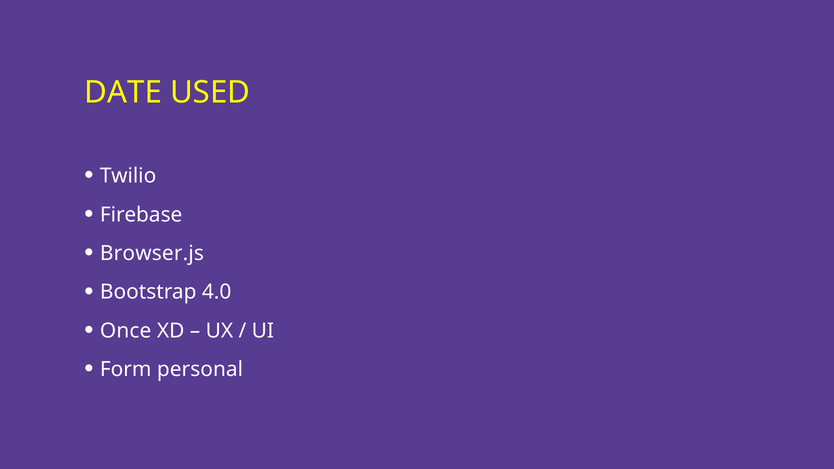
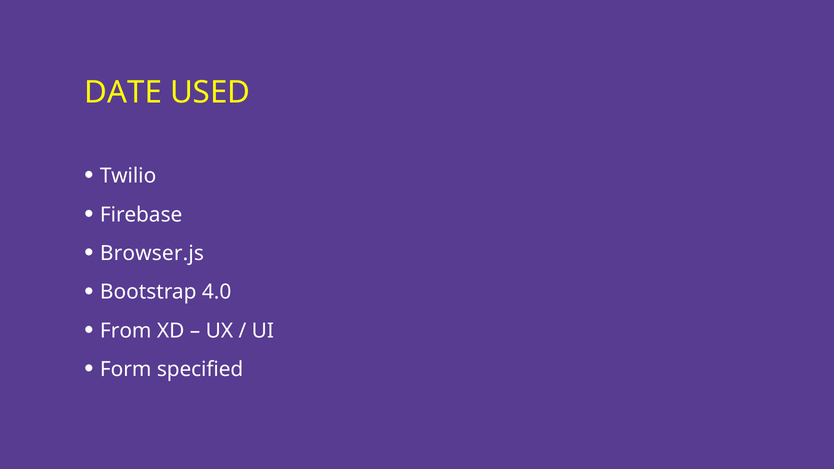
Once: Once -> From (126, 331)
personal: personal -> specified (200, 370)
